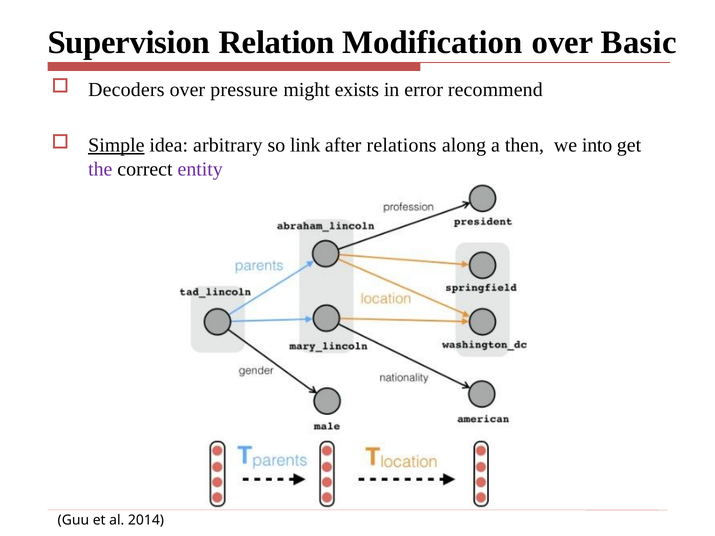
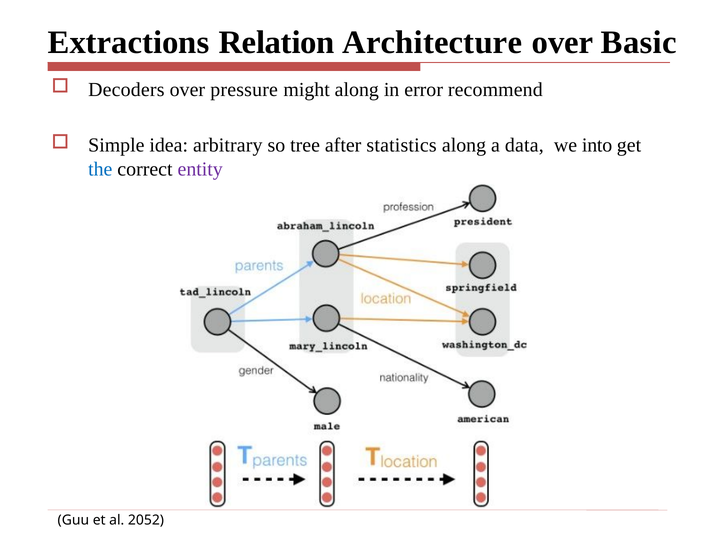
Supervision: Supervision -> Extractions (129, 42)
Modification: Modification -> Architecture (432, 42)
might exists: exists -> along (357, 90)
Simple underline: present -> none (116, 145)
link: link -> tree (305, 145)
relations: relations -> statistics (402, 145)
then: then -> data (524, 145)
the colour: purple -> blue (100, 169)
2014: 2014 -> 2052 (146, 520)
